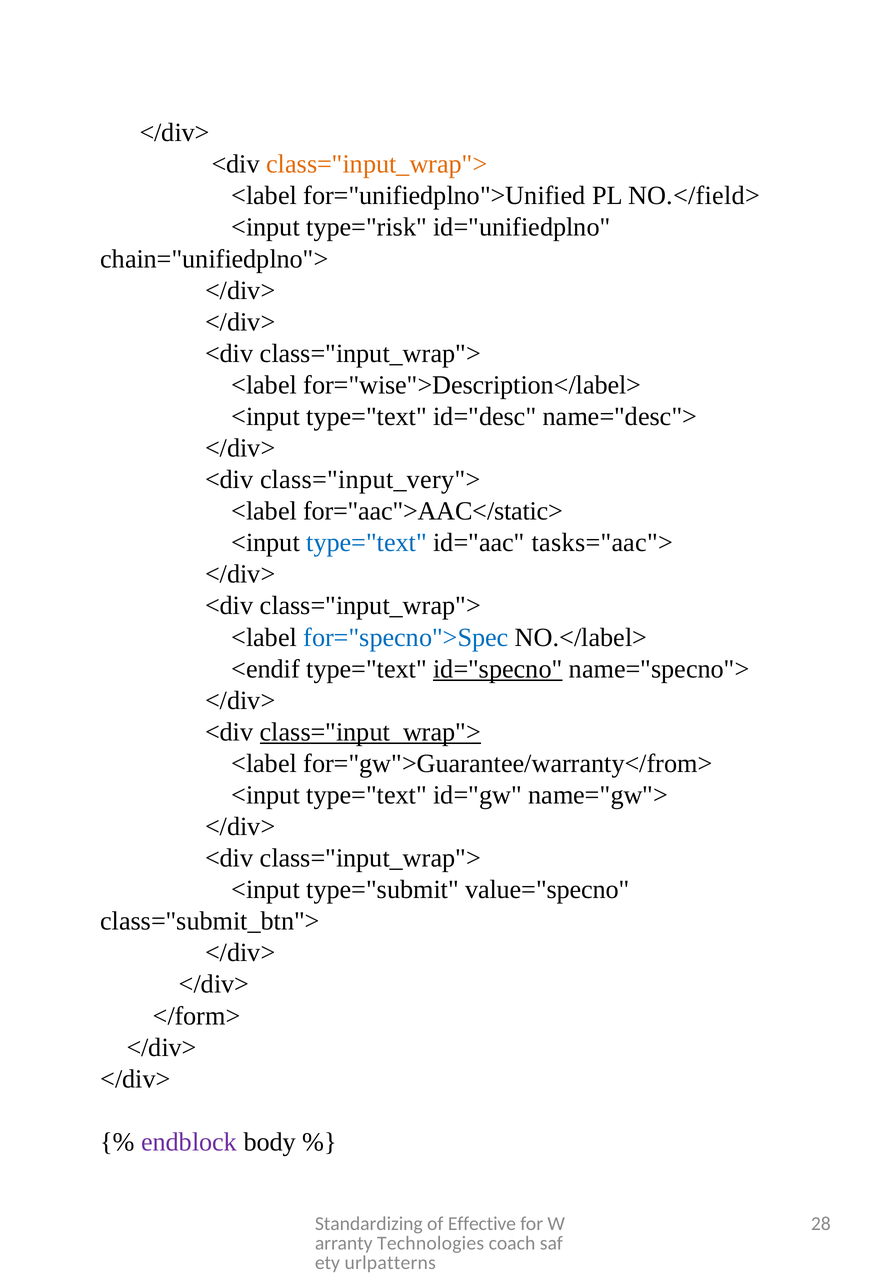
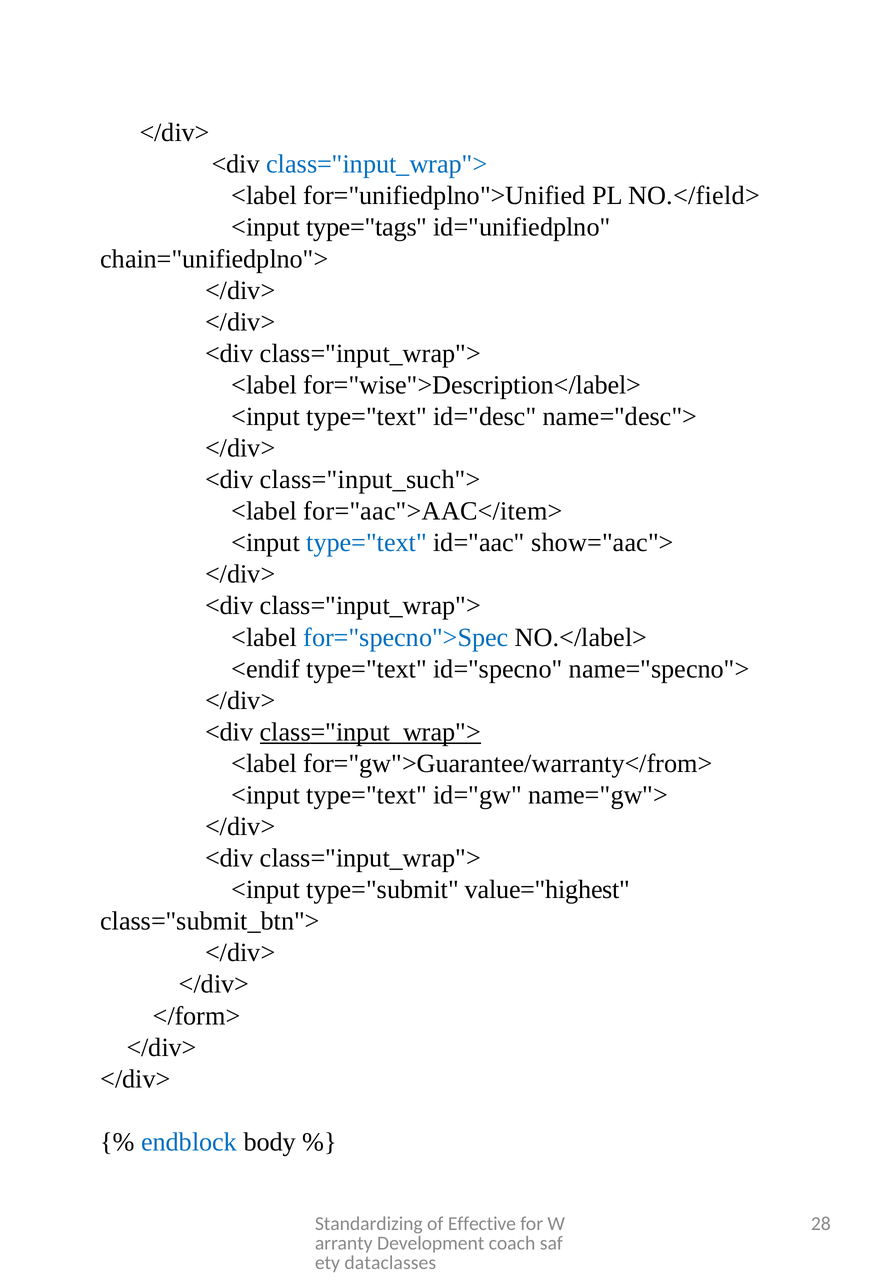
class="input_wrap"> colour: orange -> blue (377, 164)
type="risk: type="risk -> type="tags (367, 227)
class="input_very">: class="input_very"> -> class="input_such"> (370, 479)
for="aac">AAC</static>: for="aac">AAC</static> -> for="aac">AAC</item> (433, 511)
tasks="aac">: tasks="aac"> -> show="aac"> (602, 542)
id="specno underline: present -> none (498, 668)
value="specno: value="specno -> value="highest (548, 889)
endblock colour: purple -> blue (189, 1141)
Technologies: Technologies -> Development (431, 1242)
urlpatterns: urlpatterns -> dataclasses (390, 1262)
